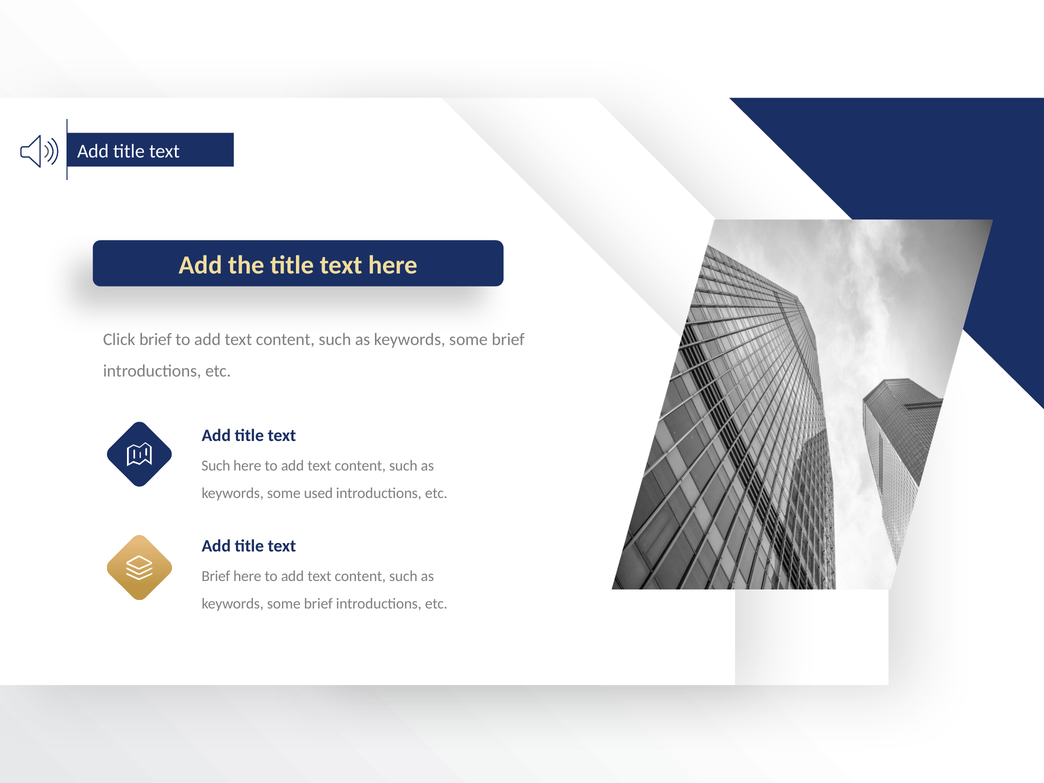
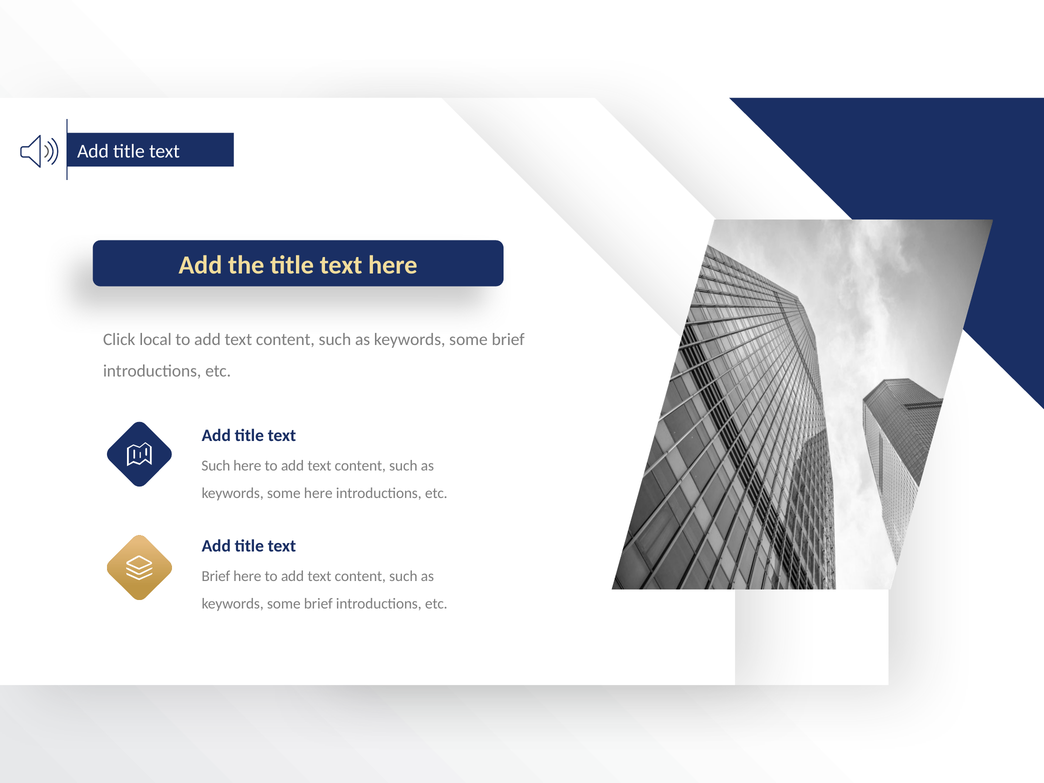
Click brief: brief -> local (155, 340)
some used: used -> here (318, 493)
